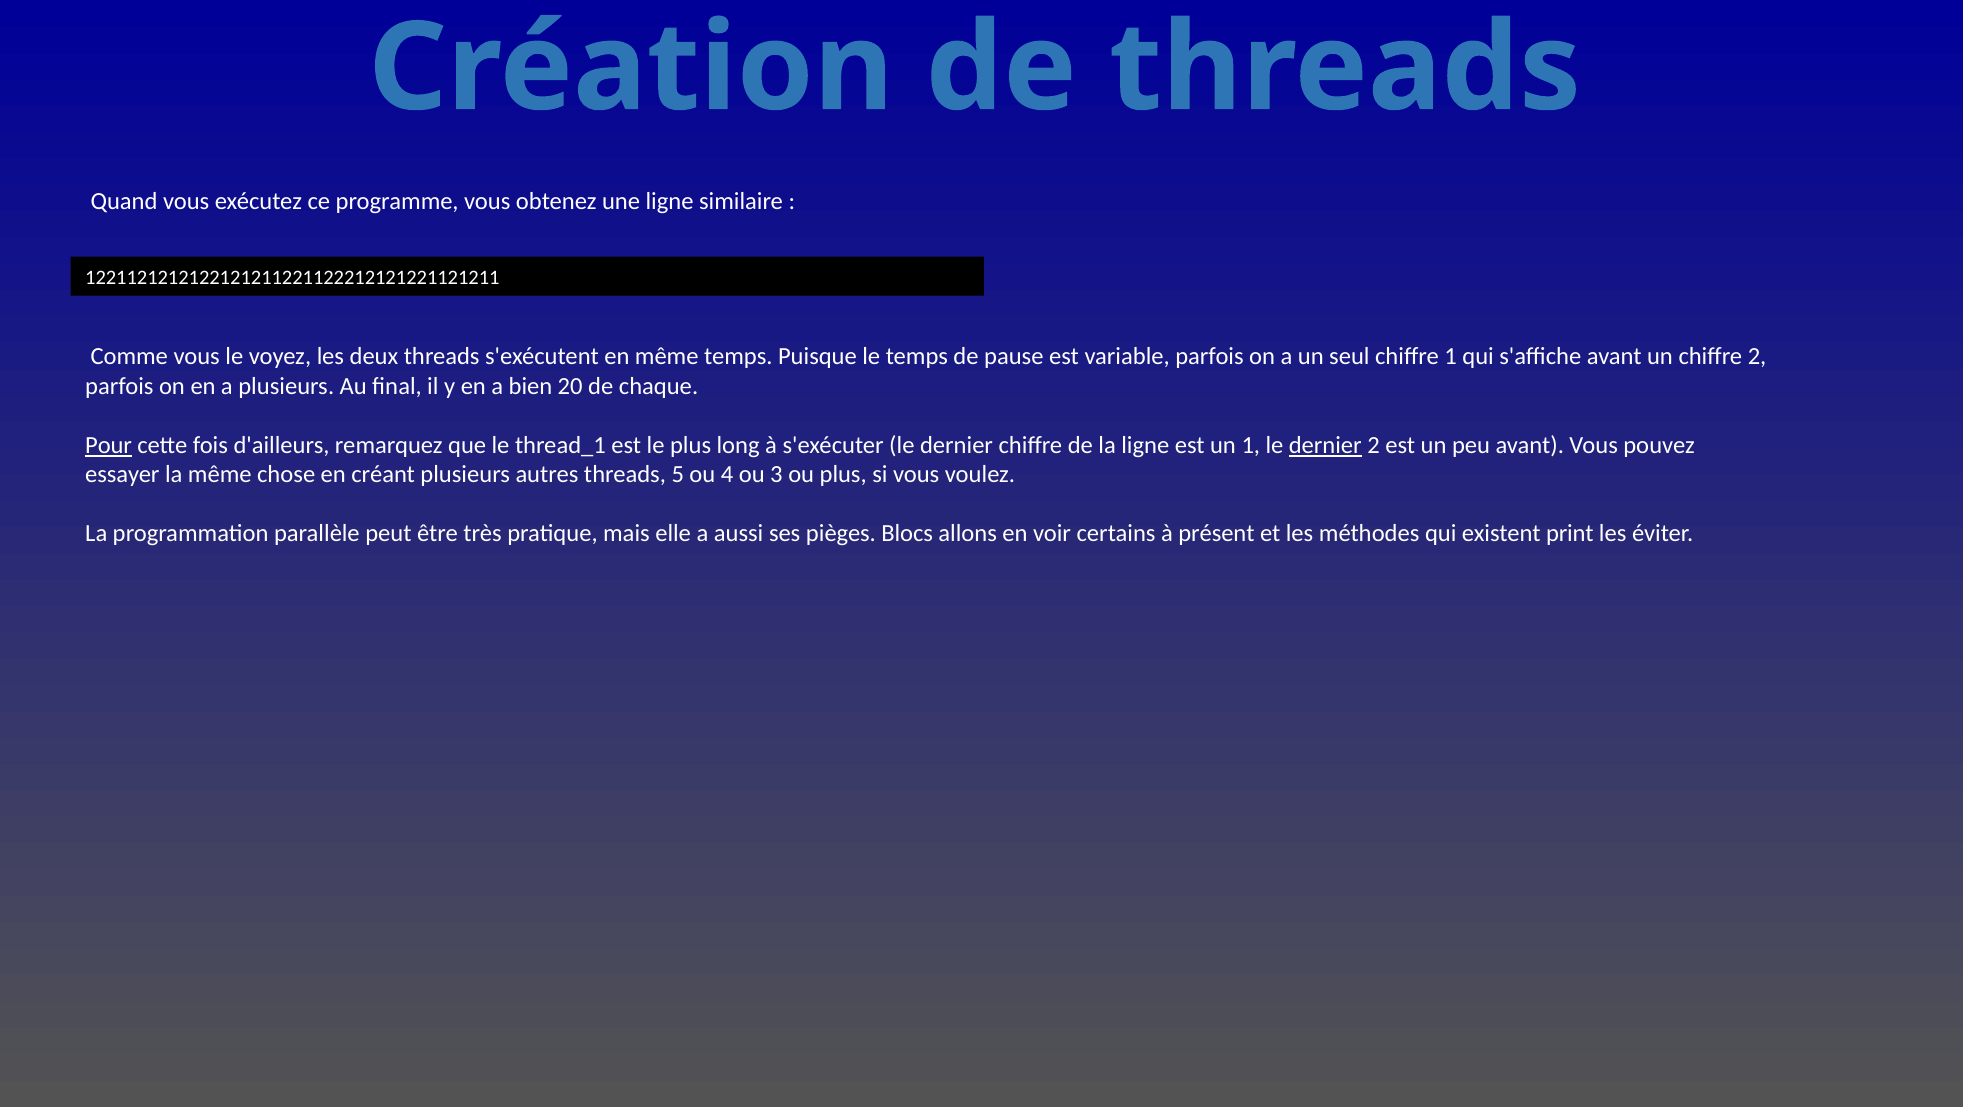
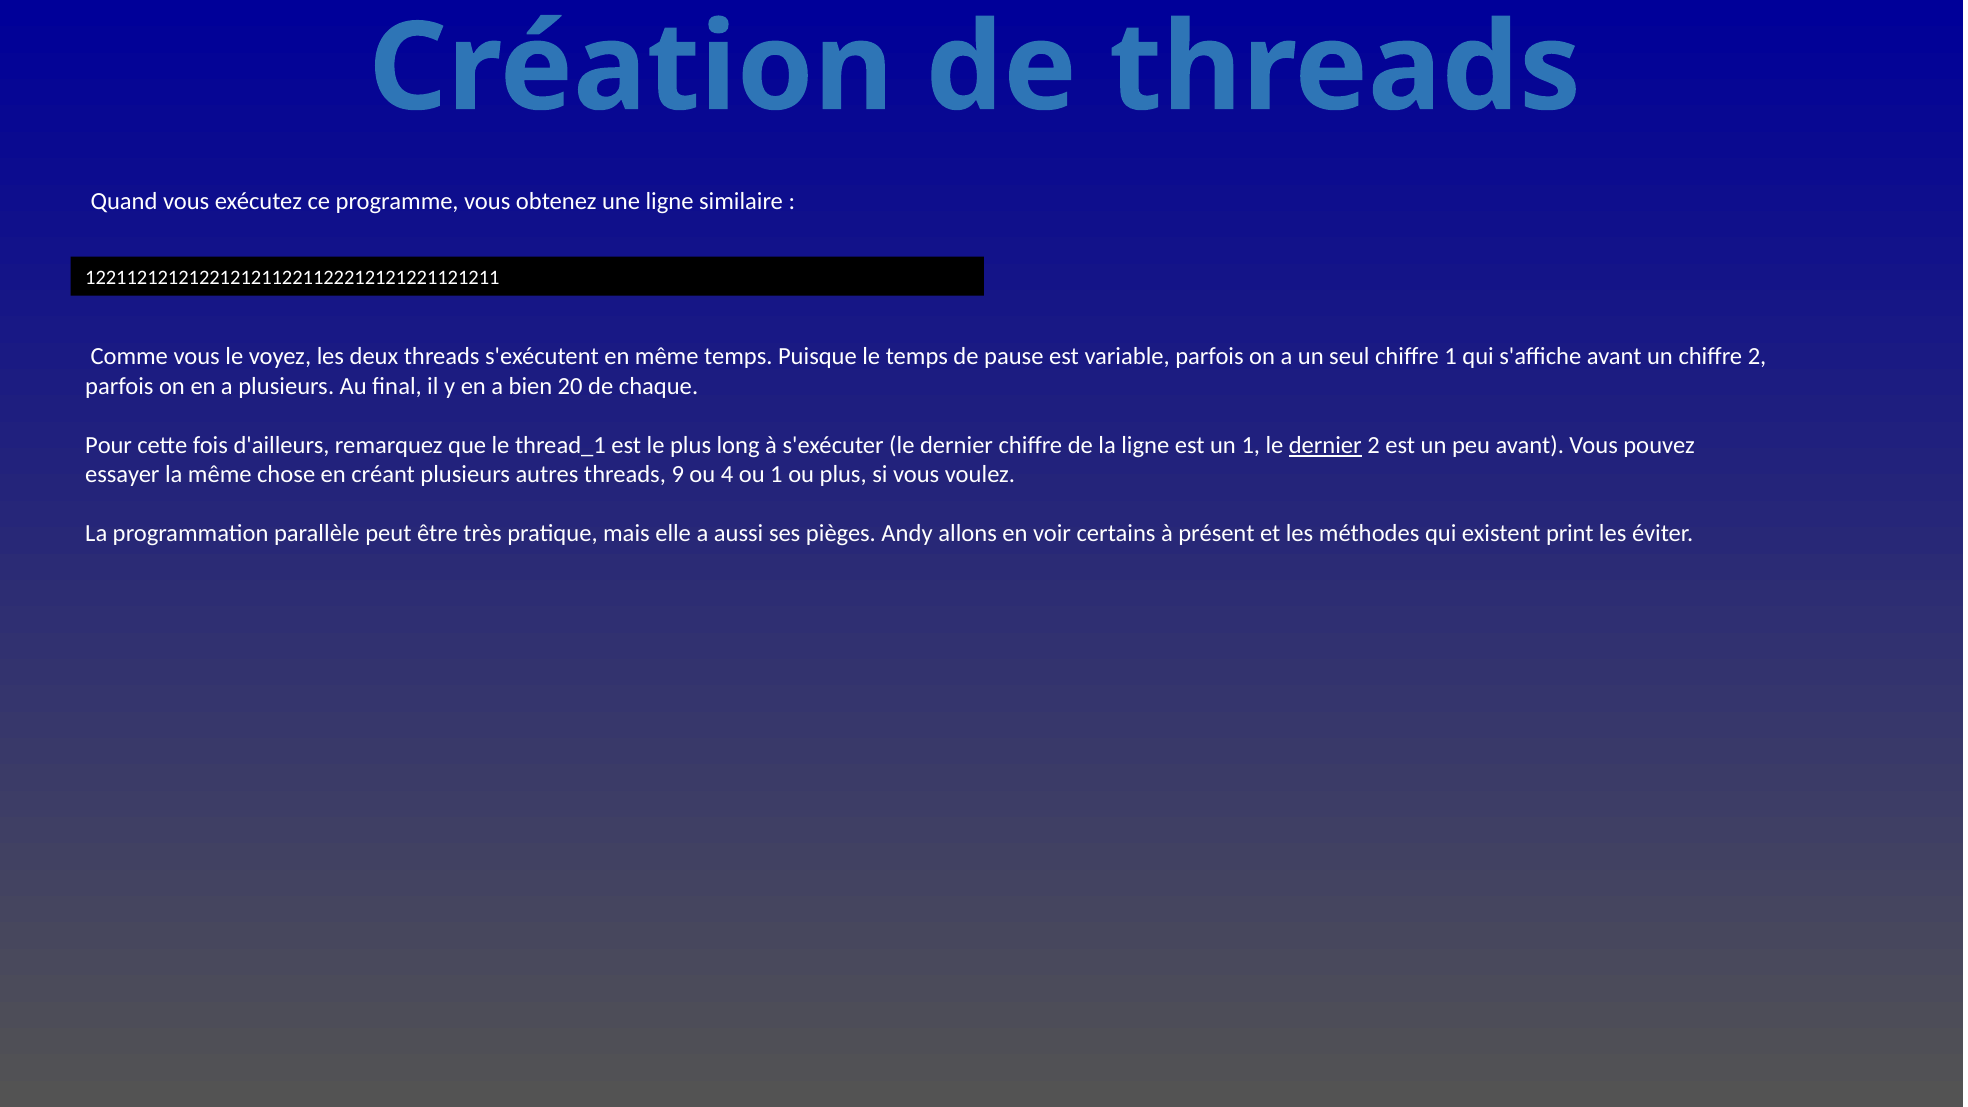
Pour underline: present -> none (109, 445)
5: 5 -> 9 (678, 475)
ou 3: 3 -> 1 (776, 475)
Blocs: Blocs -> Andy (907, 534)
